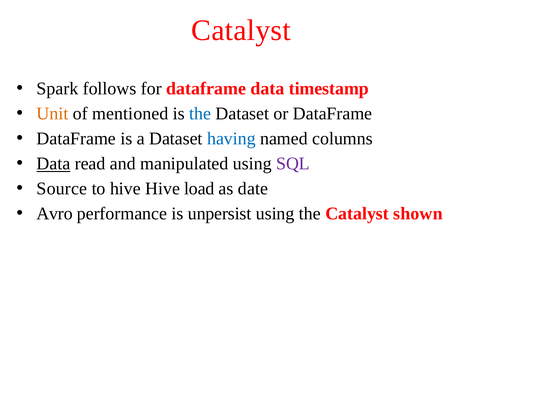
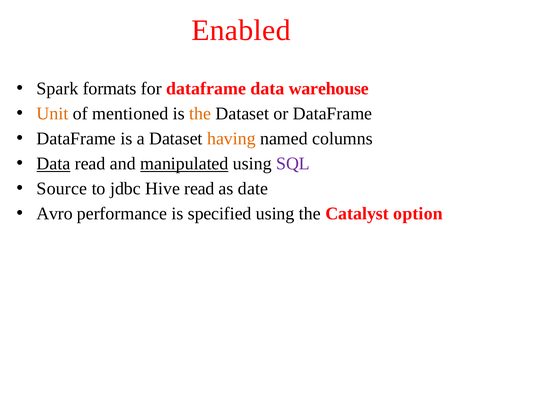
Catalyst: Catalyst -> Enabled (241, 30)
follows: follows -> formats (110, 89)
timestamp: timestamp -> warehouse (329, 89)
the colour: blue -> orange (200, 114)
having colour: blue -> orange (231, 139)
manipulated underline: none -> present (184, 164)
to hive: hive -> jdbc (125, 189)
Hive load: load -> read (199, 189)
unpersist: unpersist -> specified (220, 214)
shown: shown -> option (418, 214)
